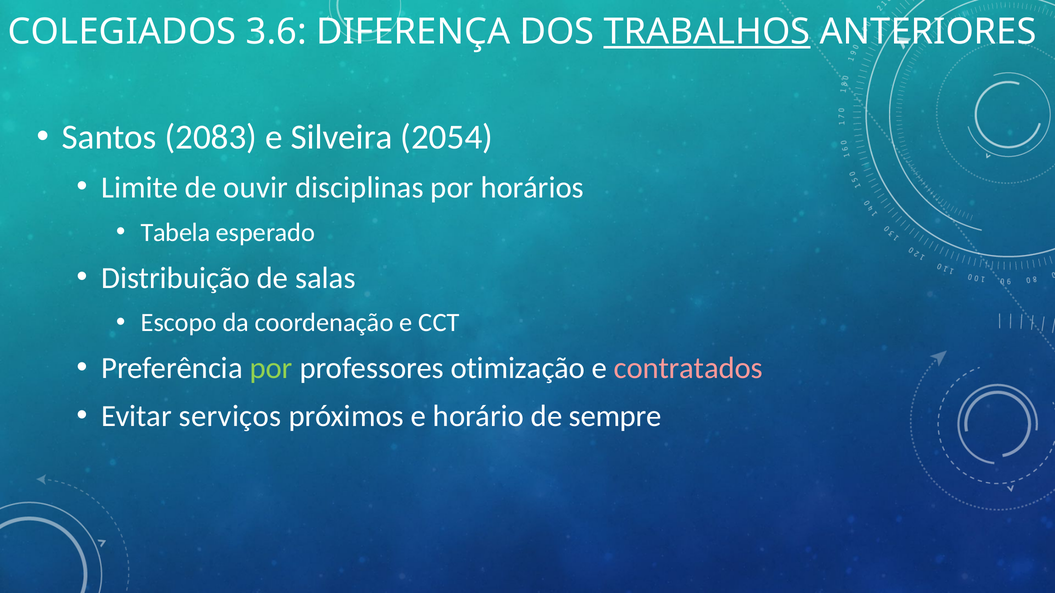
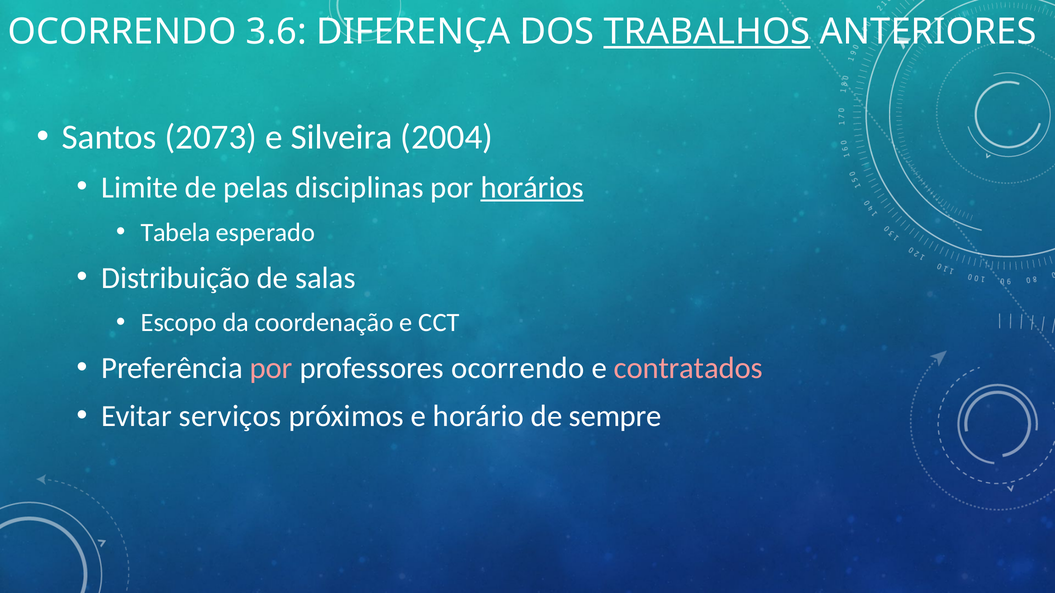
COLEGIADOS: COLEGIADOS -> OCORRENDO (122, 32)
2083: 2083 -> 2073 (211, 137)
2054: 2054 -> 2004 (447, 137)
ouvir: ouvir -> pelas (256, 188)
horários underline: none -> present (532, 188)
por colour: light green -> pink (271, 369)
professores otimização: otimização -> ocorrendo (518, 369)
